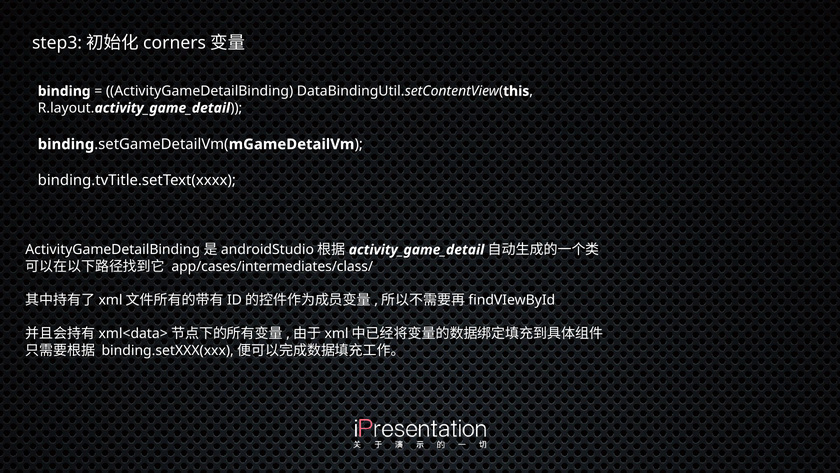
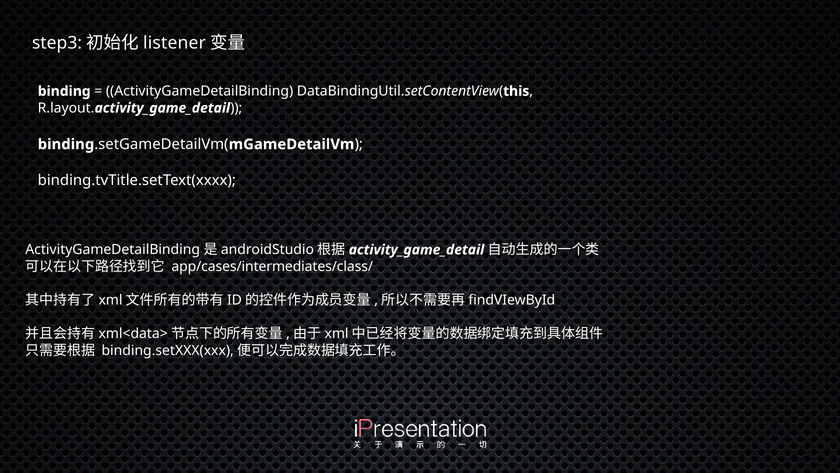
corners: corners -> listener (174, 43)
